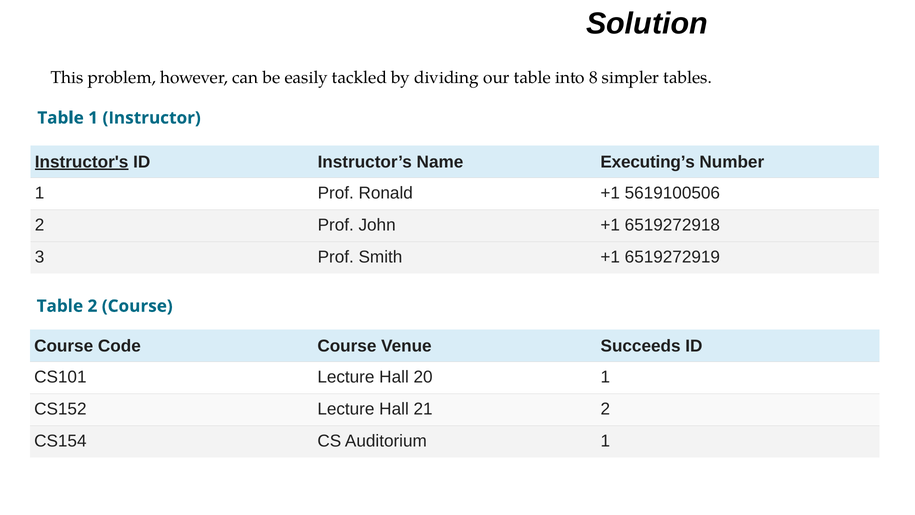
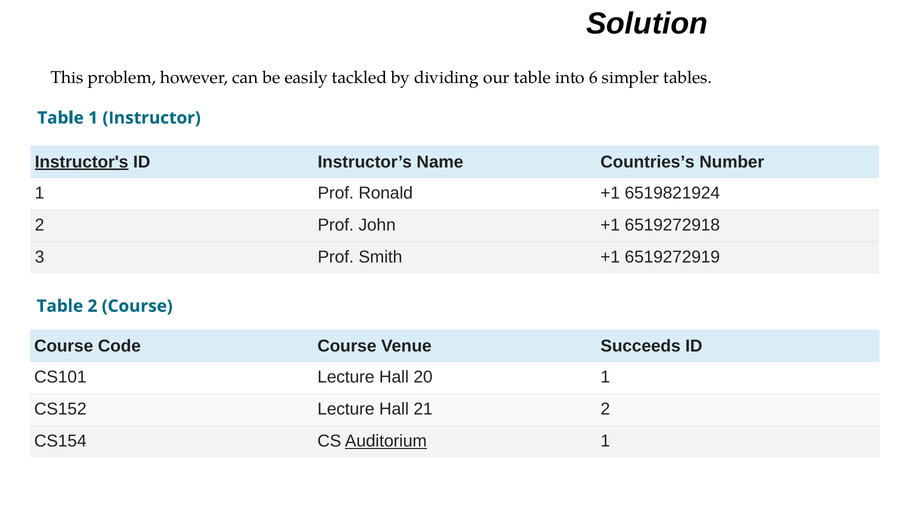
8: 8 -> 6 (593, 78)
Executing’s: Executing’s -> Countries’s (648, 162)
5619100506: 5619100506 -> 6519821924 (672, 193)
Auditorium underline: none -> present (386, 441)
